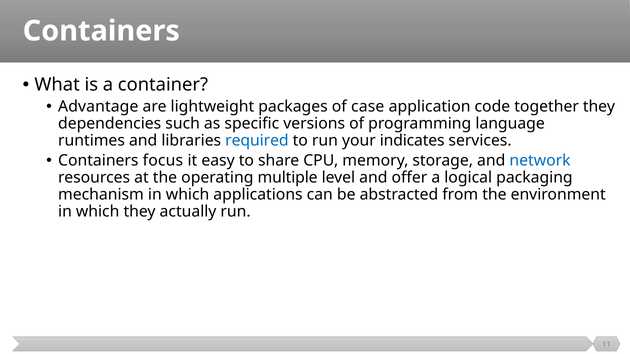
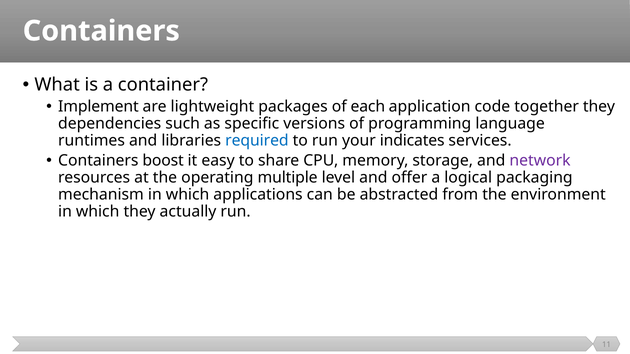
Advantage: Advantage -> Implement (98, 107)
case: case -> each (368, 107)
focus: focus -> boost (163, 161)
network colour: blue -> purple (540, 161)
